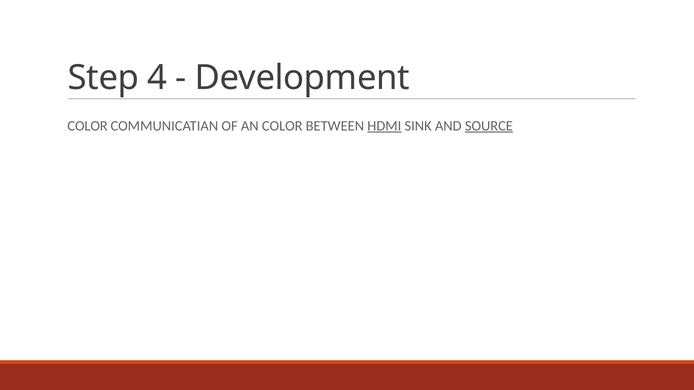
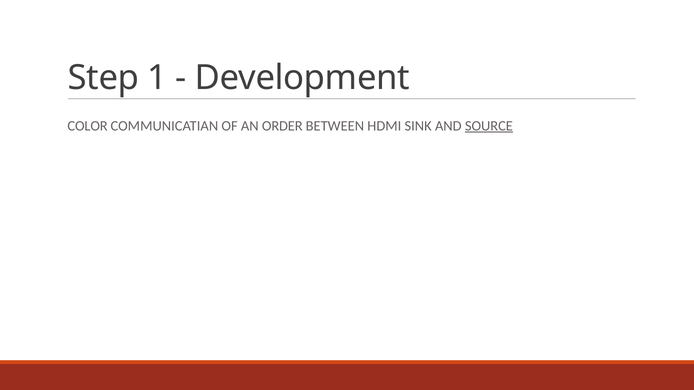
4: 4 -> 1 (157, 78)
AN COLOR: COLOR -> ORDER (282, 126)
HDMI underline: present -> none (384, 126)
